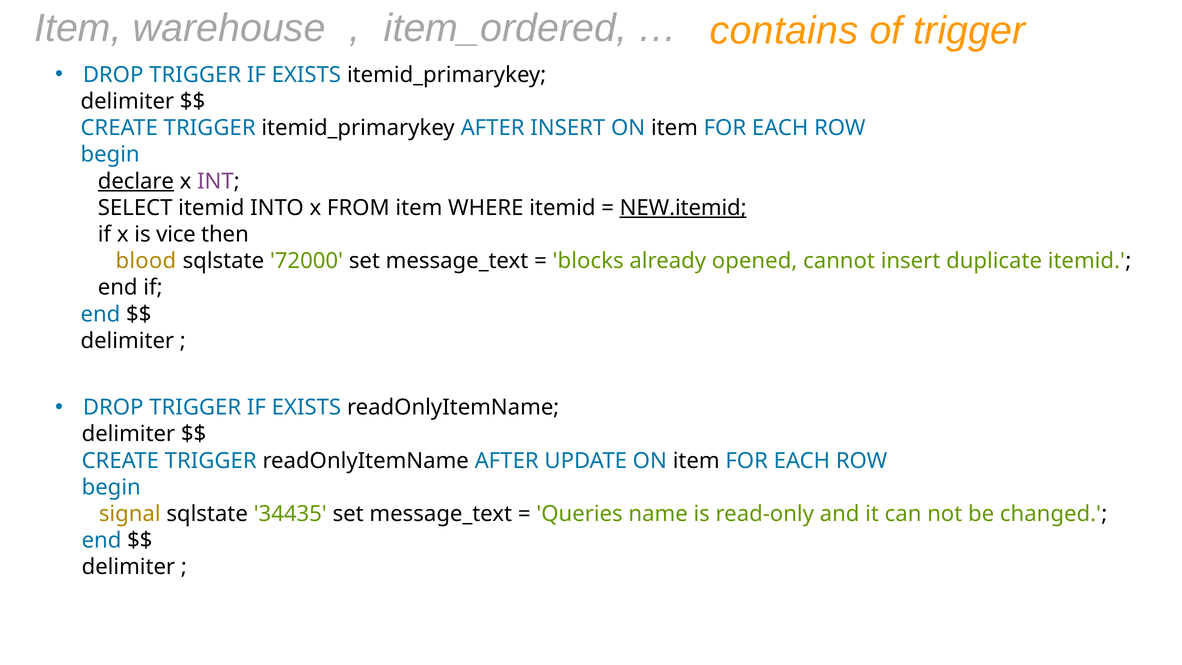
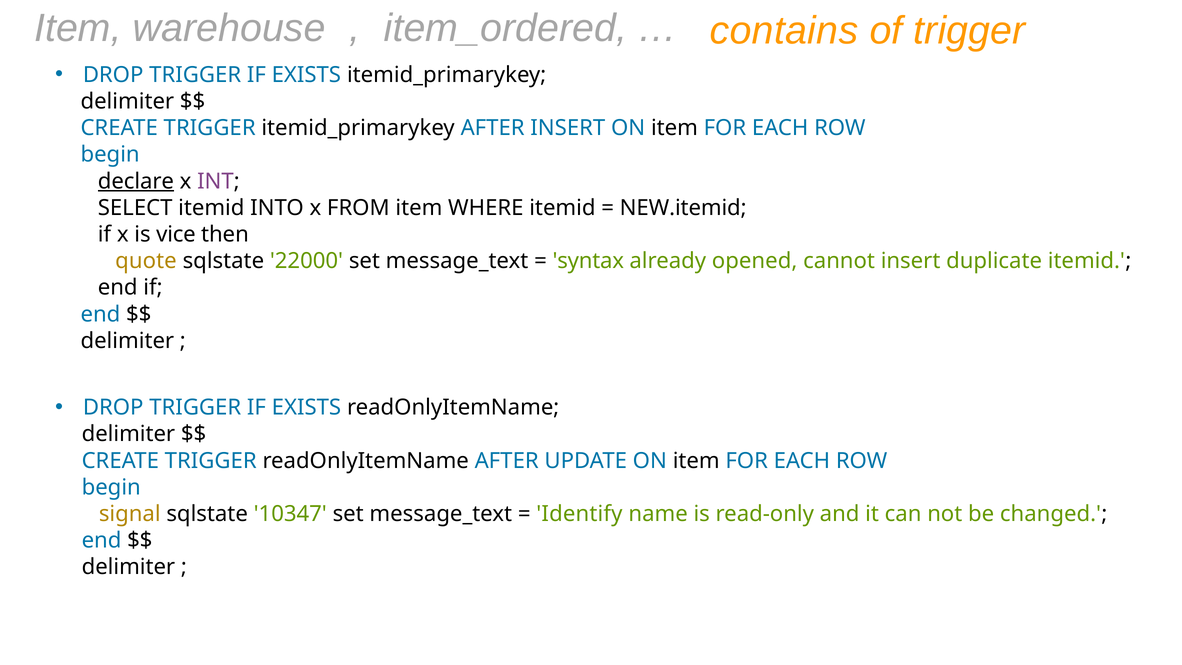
NEW.itemid underline: present -> none (683, 208)
blood: blood -> quote (146, 261)
72000: 72000 -> 22000 (306, 261)
blocks: blocks -> syntax (588, 261)
34435: 34435 -> 10347 (290, 514)
Queries: Queries -> Identify (579, 514)
